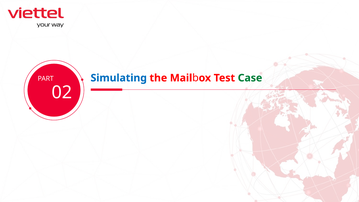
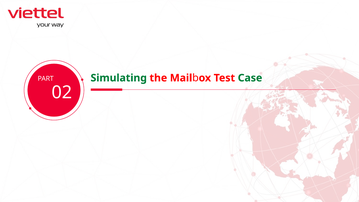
Simulating colour: blue -> green (119, 78)
